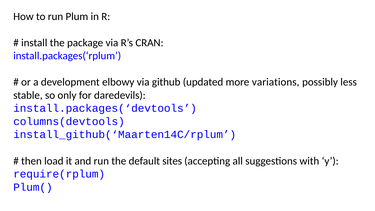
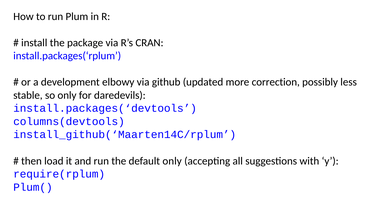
variations: variations -> correction (276, 82)
default sites: sites -> only (172, 161)
